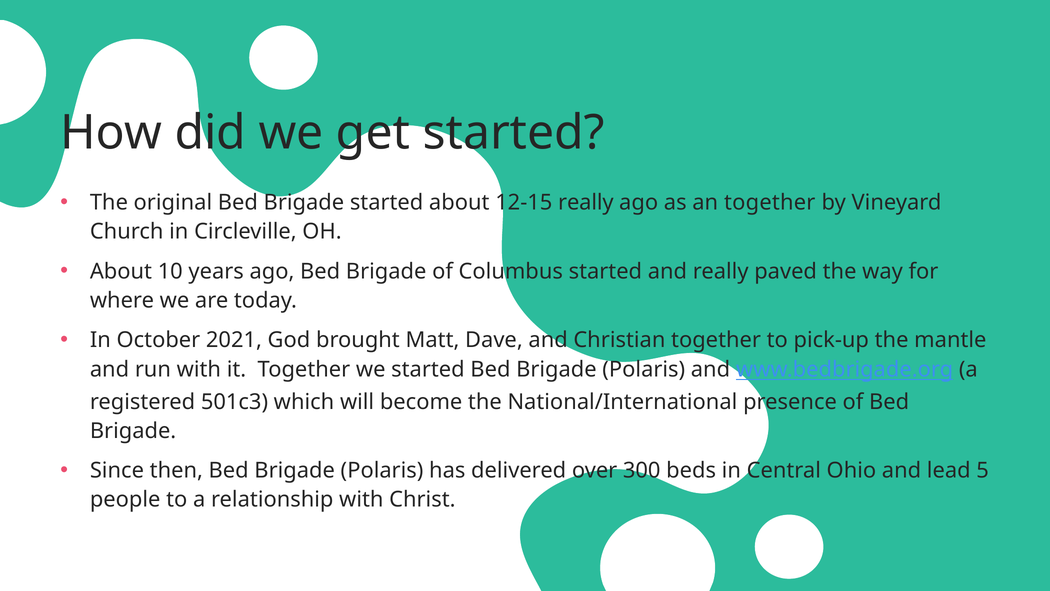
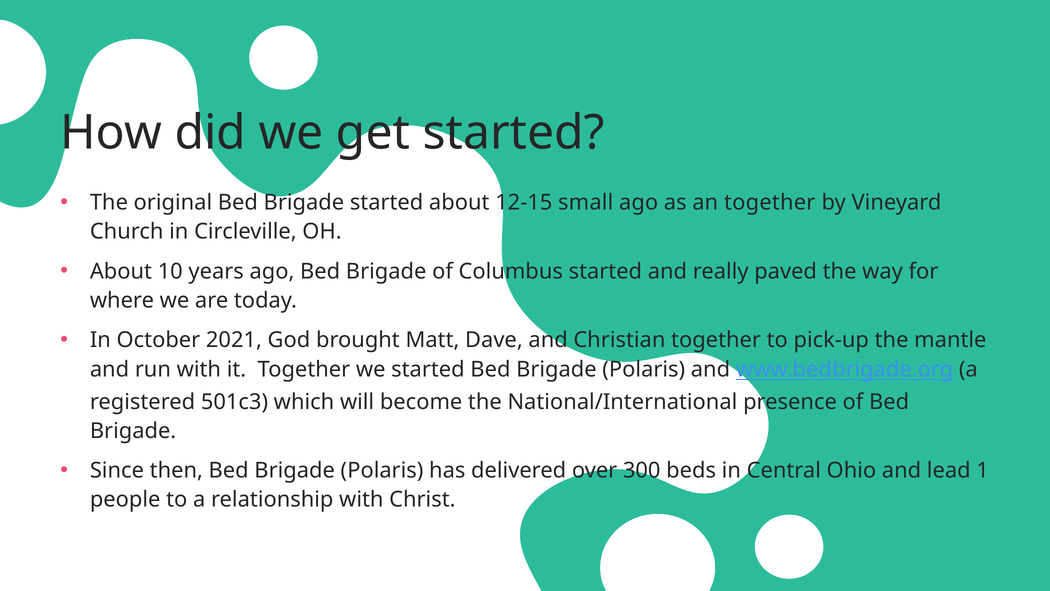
12-15 really: really -> small (586, 203)
5: 5 -> 1 (983, 470)
